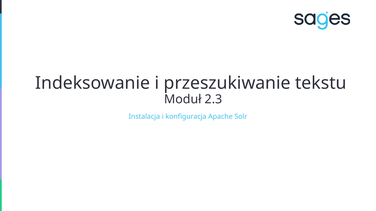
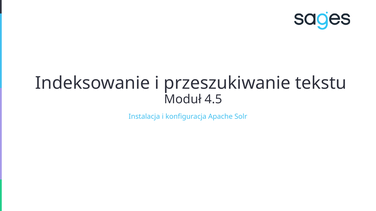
2.3: 2.3 -> 4.5 (214, 100)
